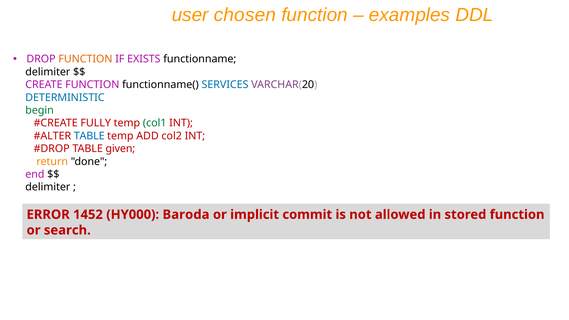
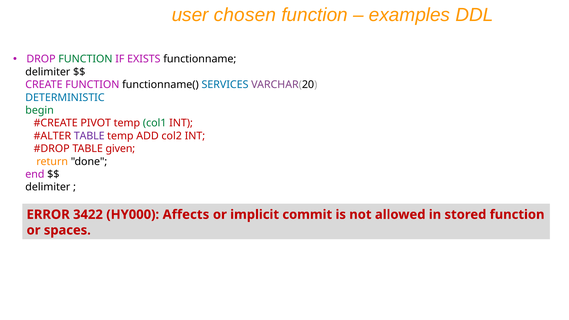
FUNCTION colour: orange -> green (85, 59)
FULLY: FULLY -> PIVOT (96, 123)
TABLE colour: blue -> purple (89, 136)
1452: 1452 -> 3422 (88, 215)
Baroda: Baroda -> Affects (186, 215)
search: search -> spaces (67, 230)
